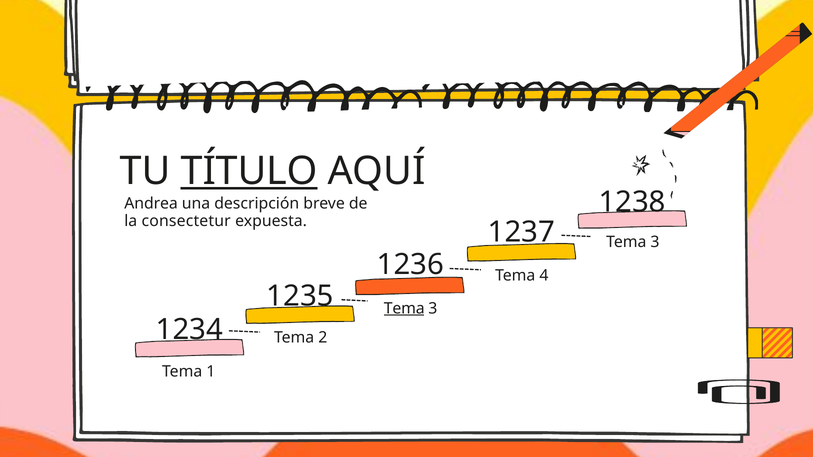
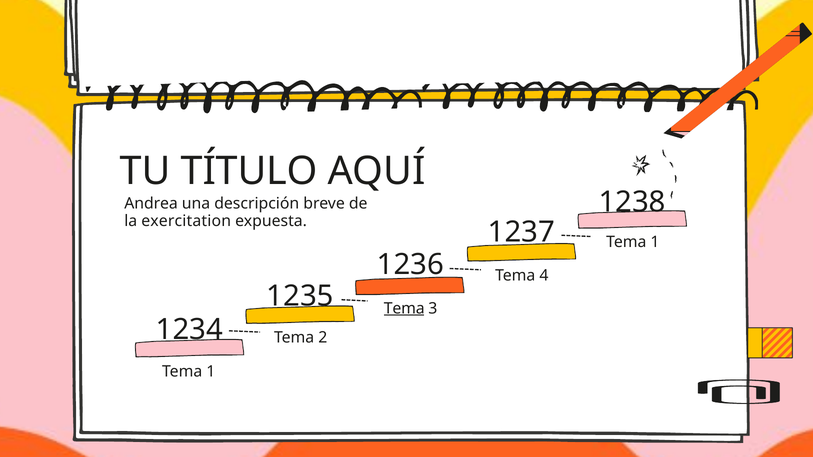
TÍTULO underline: present -> none (249, 171)
consectetur: consectetur -> exercitation (186, 221)
3: 3 -> 1 (655, 242)
